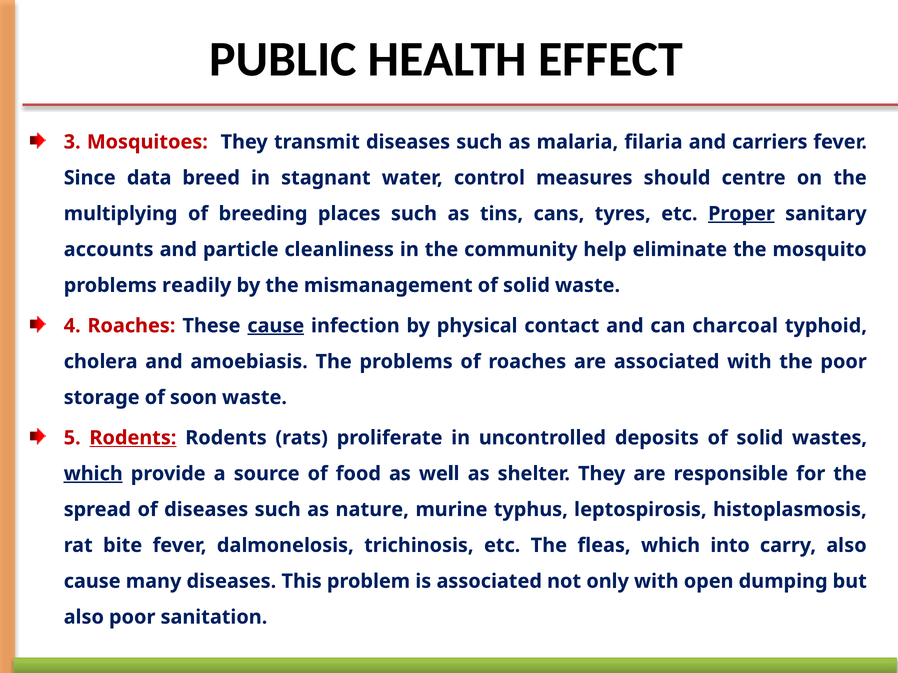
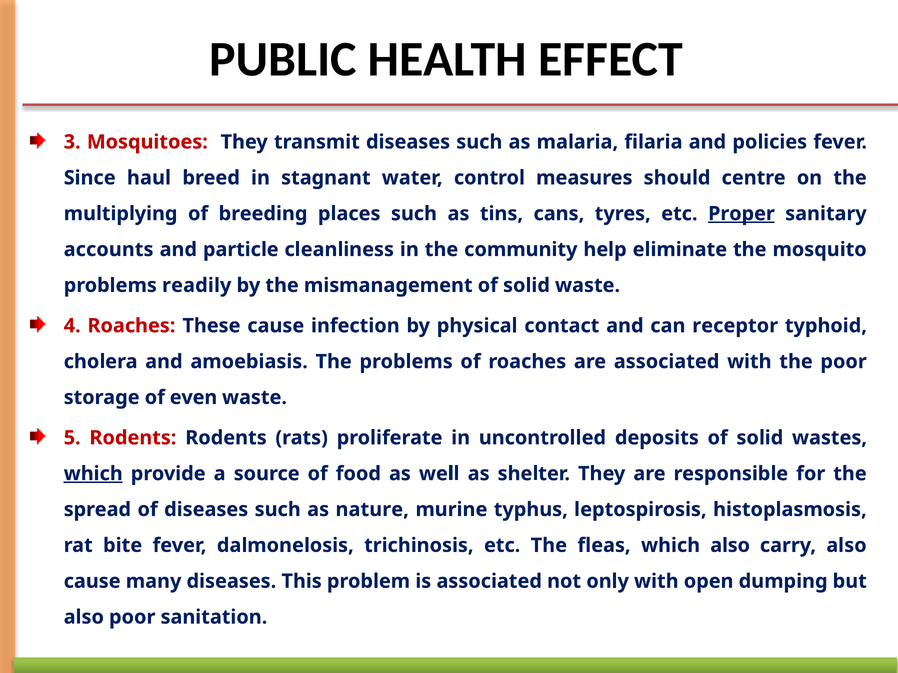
carriers: carriers -> policies (770, 142)
data: data -> haul (149, 178)
cause underline: present -> none (276, 326)
charcoal: charcoal -> receptor (735, 326)
soon: soon -> even (194, 398)
Rodents underline: present -> none (133, 438)
which into: into -> also (730, 546)
